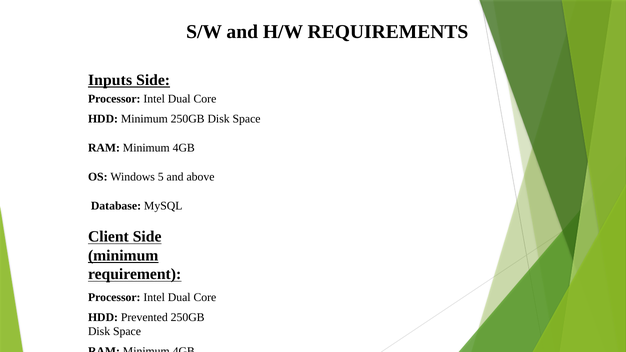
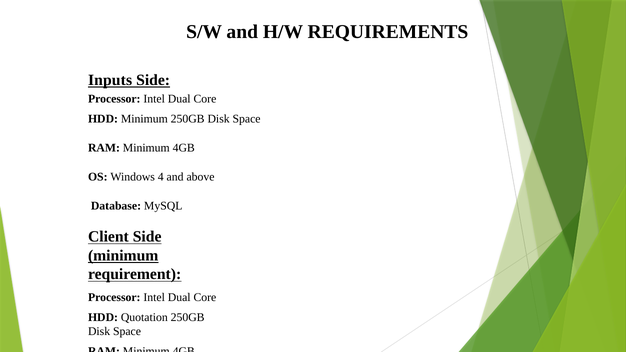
5: 5 -> 4 (161, 177)
Prevented: Prevented -> Quotation (144, 317)
